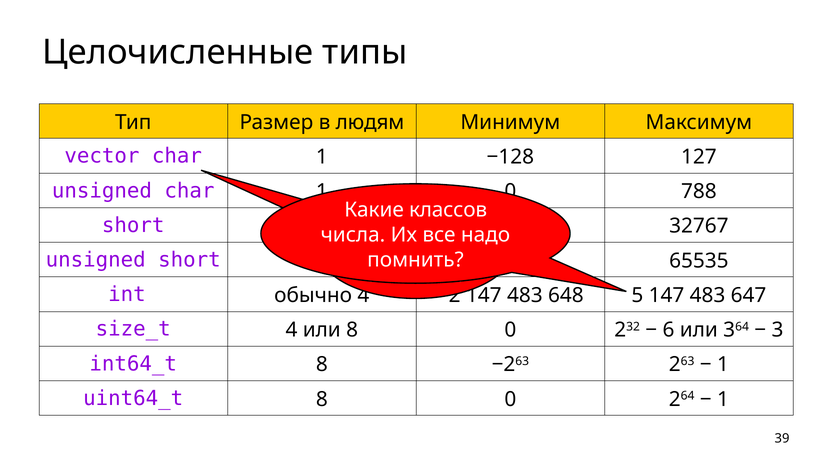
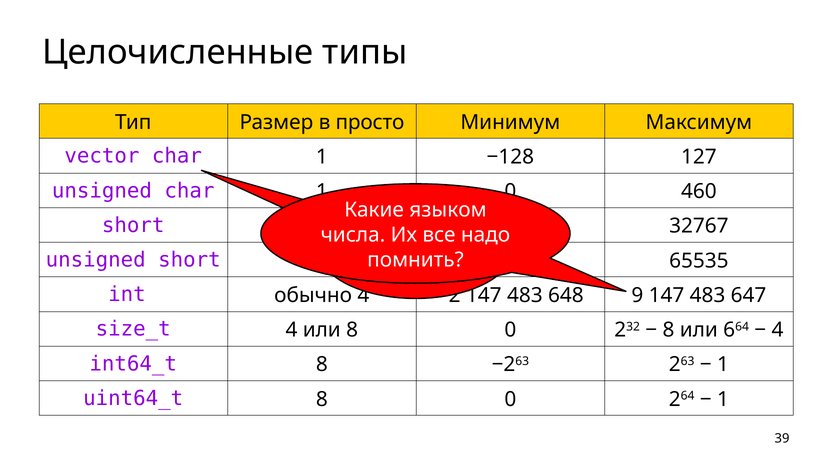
людям: людям -> просто (370, 122)
788: 788 -> 460 (699, 192)
классов: классов -> языком (448, 210)
5: 5 -> 9 (637, 296)
6: 6 -> 8 (669, 330)
или 3: 3 -> 6 (729, 330)
3: 3 -> 4 (778, 330)
